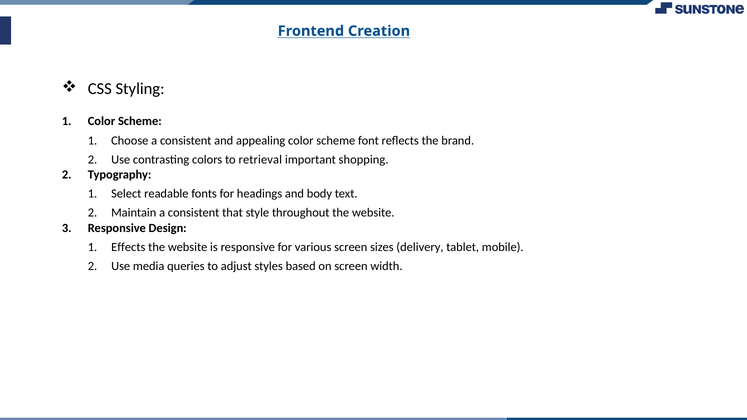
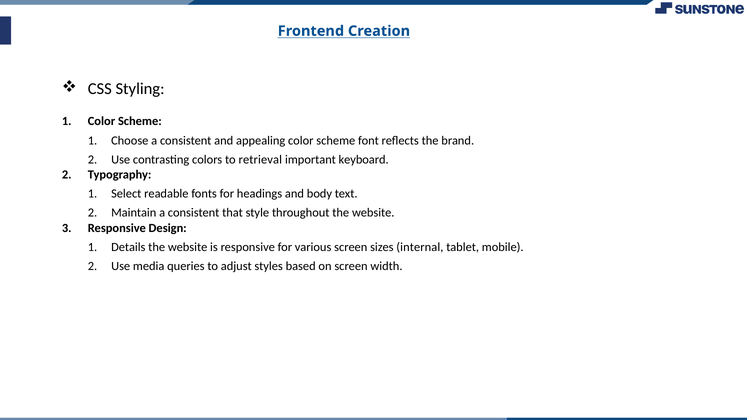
shopping: shopping -> keyboard (364, 160)
Effects: Effects -> Details (128, 247)
delivery: delivery -> internal (420, 247)
